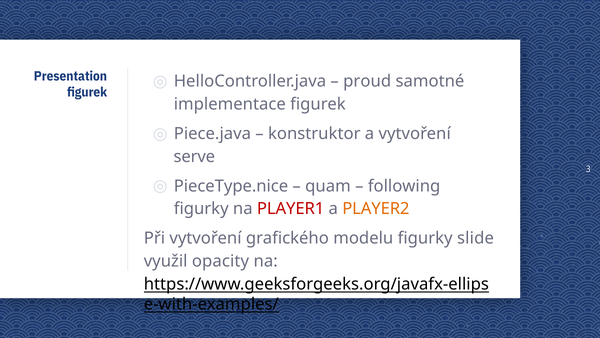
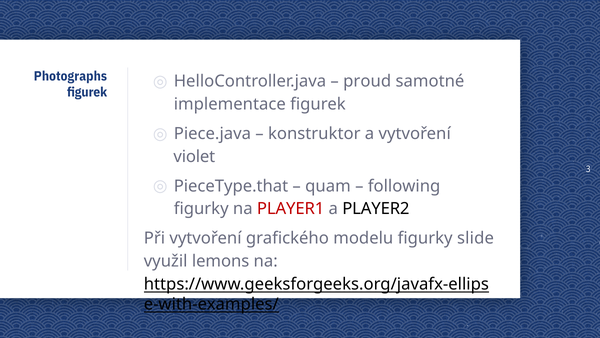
Presentation: Presentation -> Photographs (70, 76)
serve: serve -> violet (194, 156)
PieceType.nice: PieceType.nice -> PieceType.that (231, 186)
PLAYER2 colour: orange -> black (376, 209)
opacity: opacity -> lemons (221, 261)
